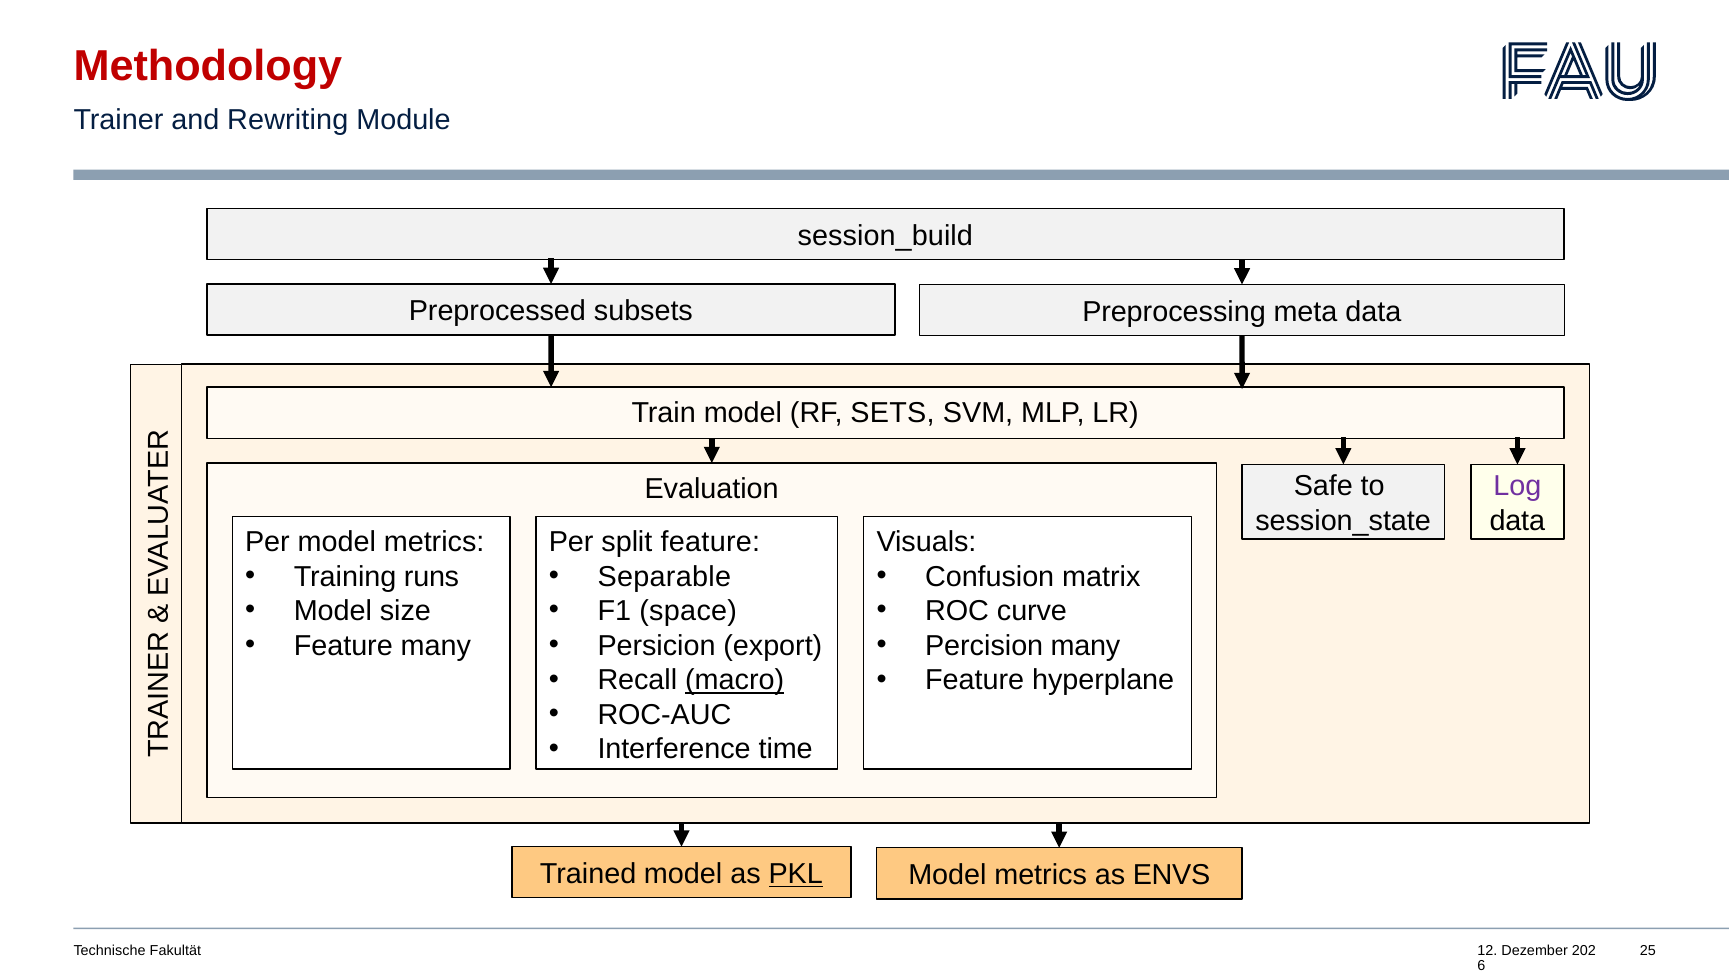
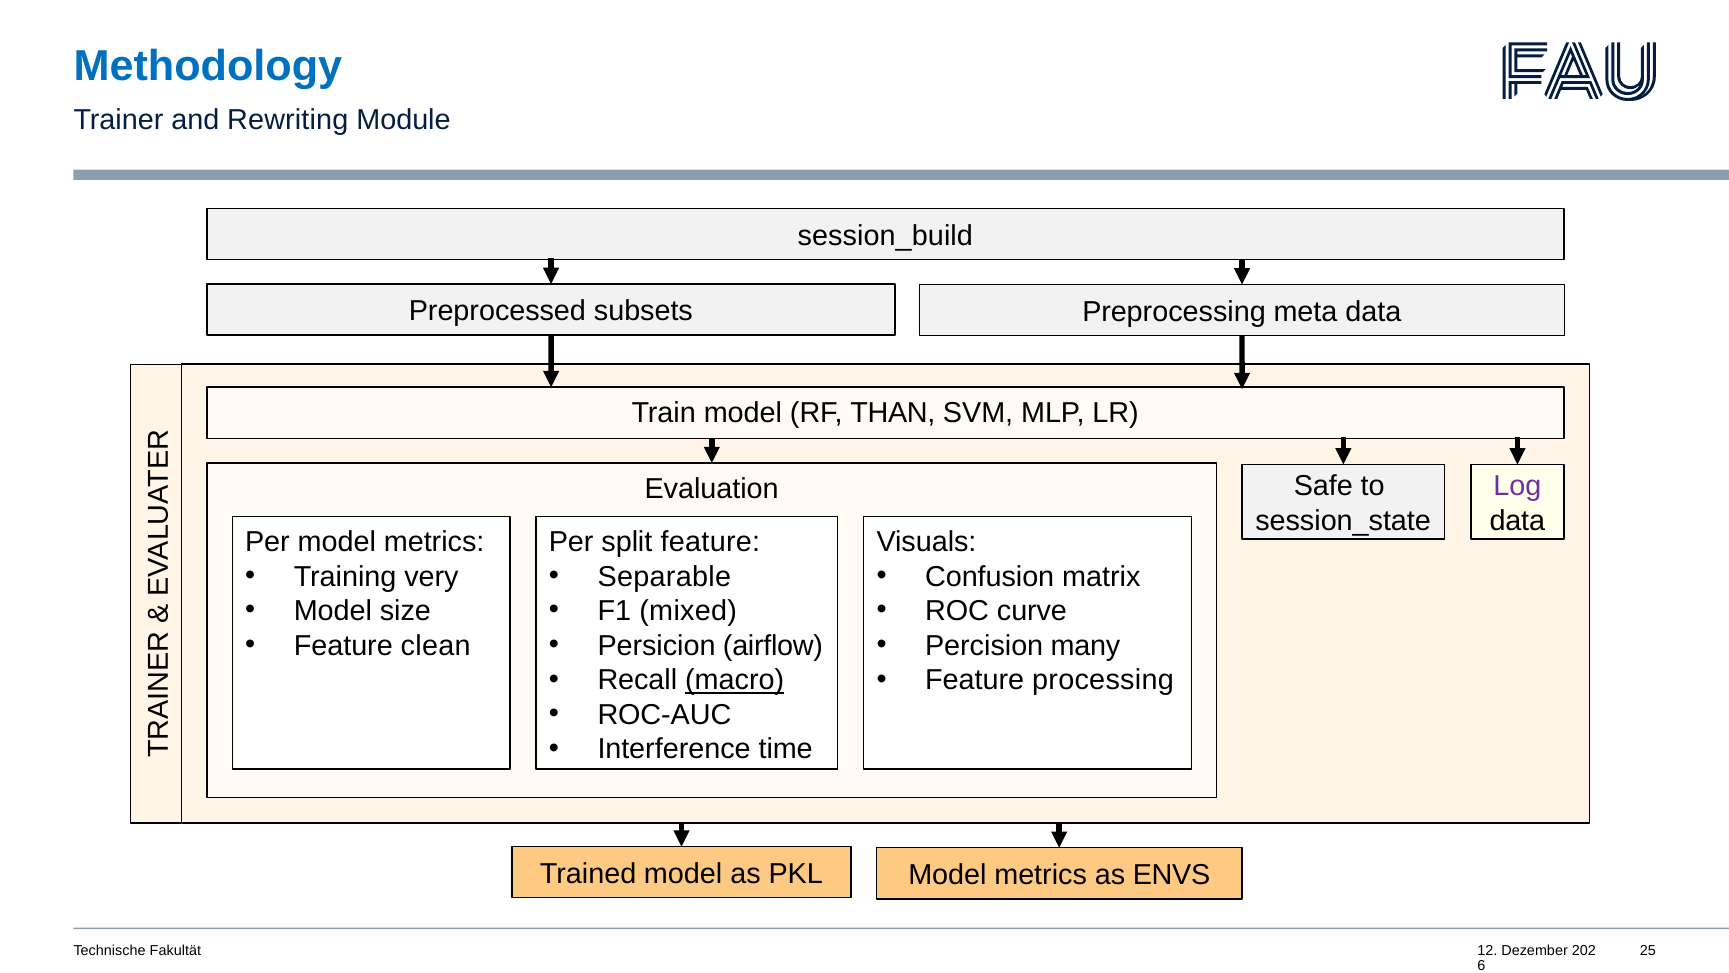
Methodology colour: red -> blue (208, 66)
SETS: SETS -> THAN (893, 413)
runs: runs -> very (431, 576)
space: space -> mixed (688, 611)
Feature many: many -> clean (436, 645)
export: export -> airflow (773, 645)
hyperplane: hyperplane -> processing (1103, 680)
PKL underline: present -> none (796, 874)
